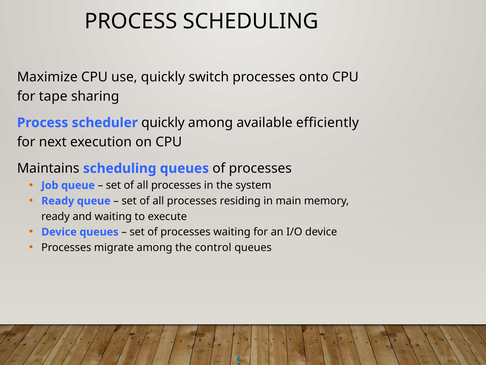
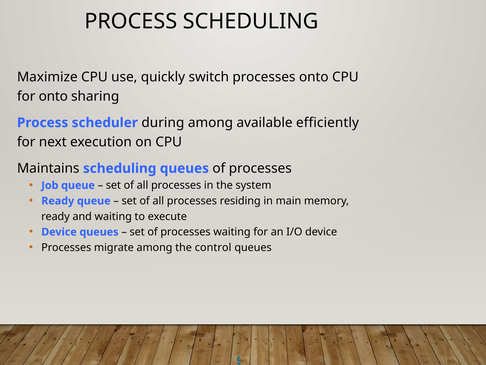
for tape: tape -> onto (53, 96)
scheduler quickly: quickly -> during (163, 123)
